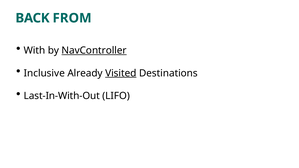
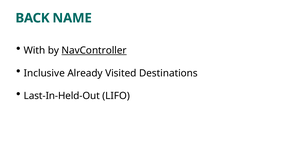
FROM: FROM -> NAME (72, 18)
Visited underline: present -> none (121, 73)
Last-In-With-Out: Last-In-With-Out -> Last-In-Held-Out (62, 96)
